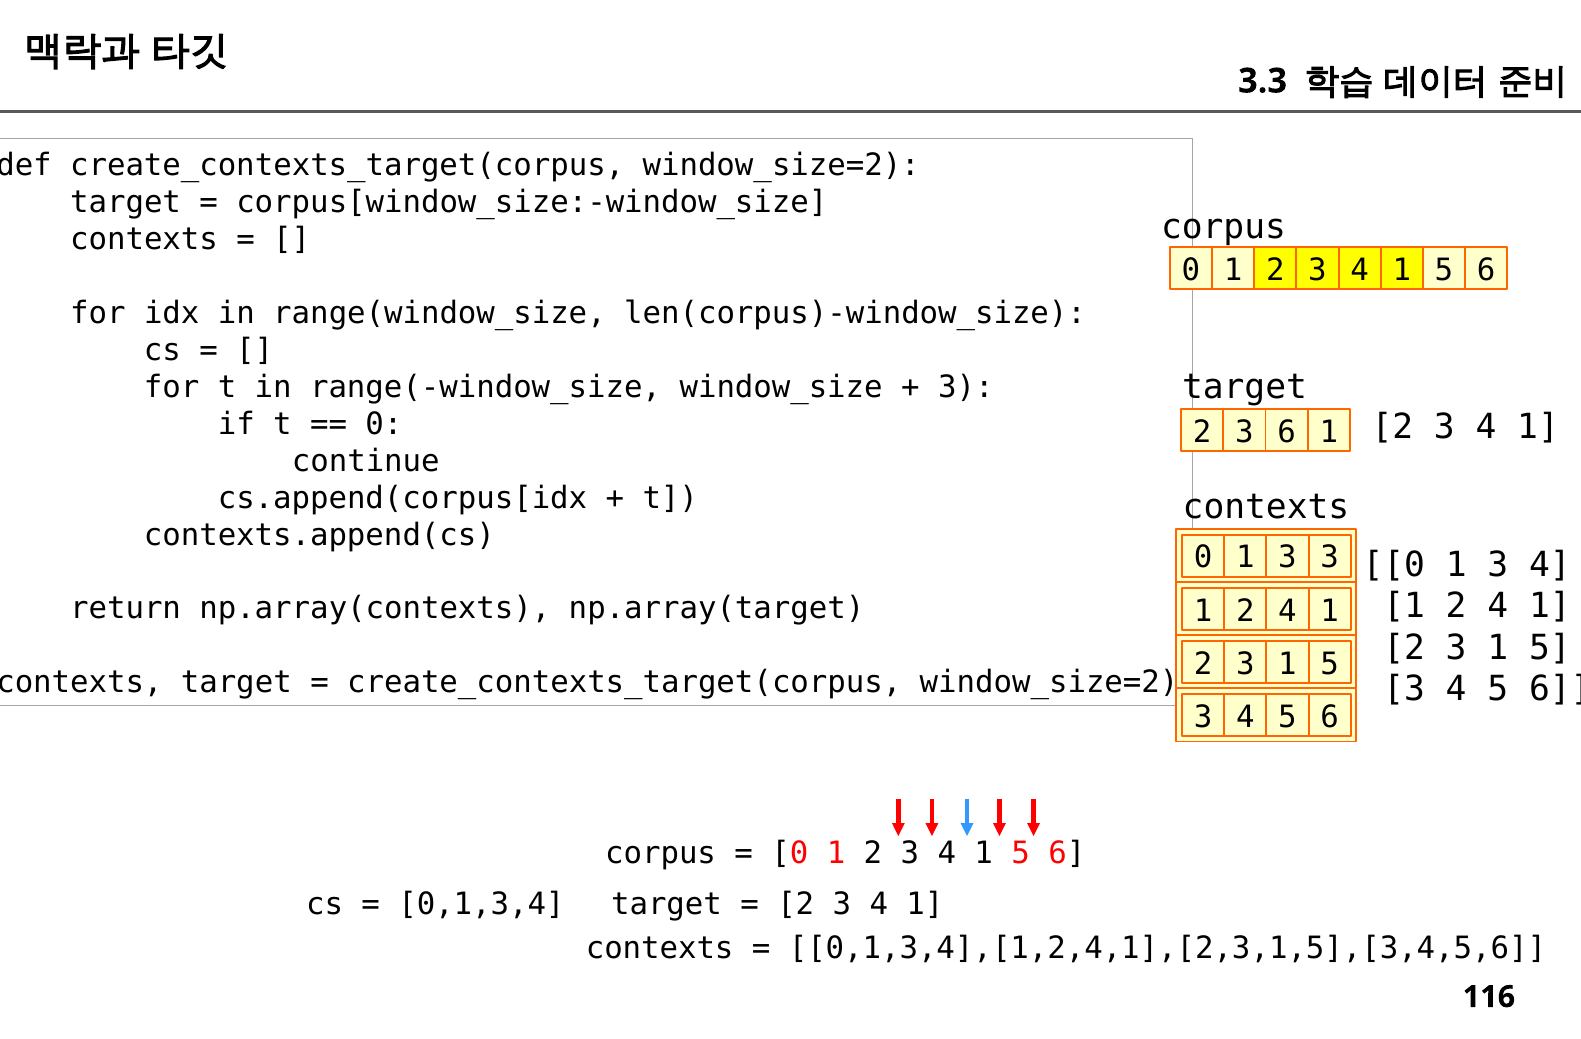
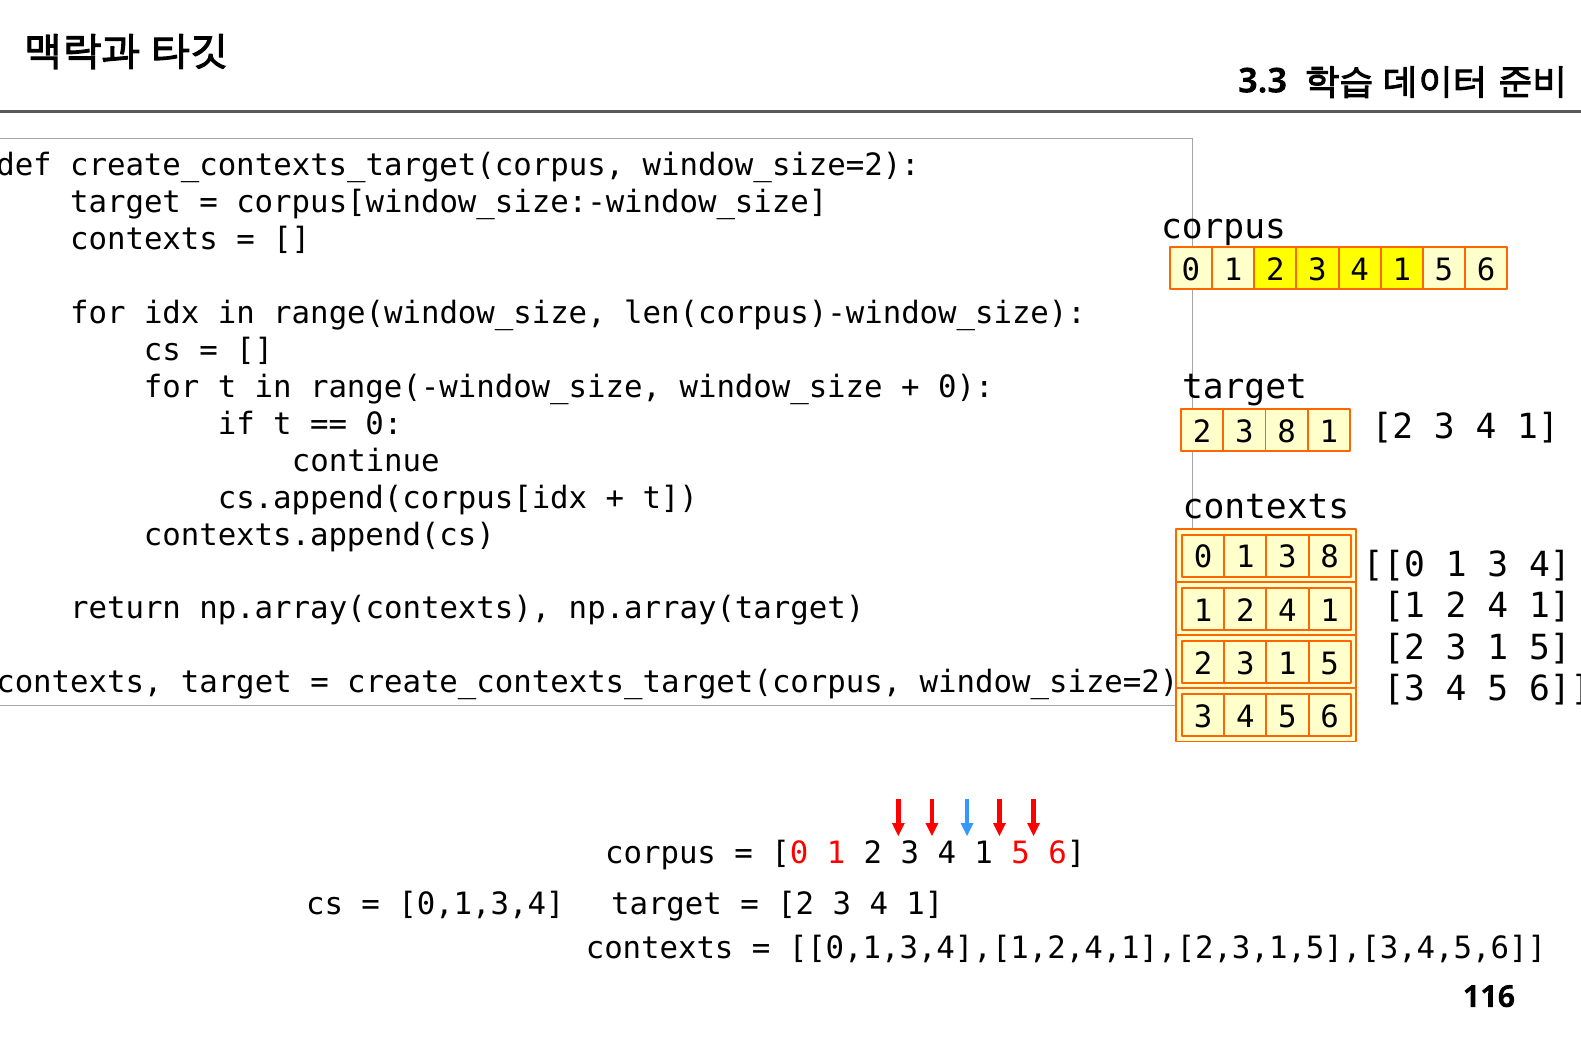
3: 3 -> 0 (966, 387)
2 3 6: 6 -> 8 (1287, 432)
3: 3 -> 8 (1330, 557)
